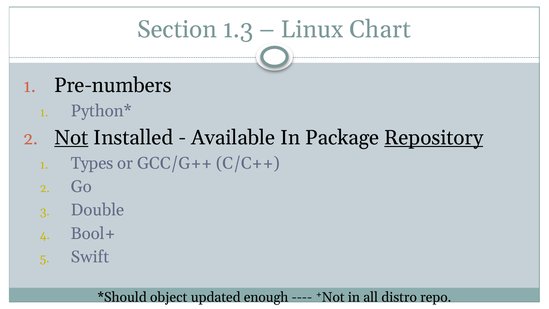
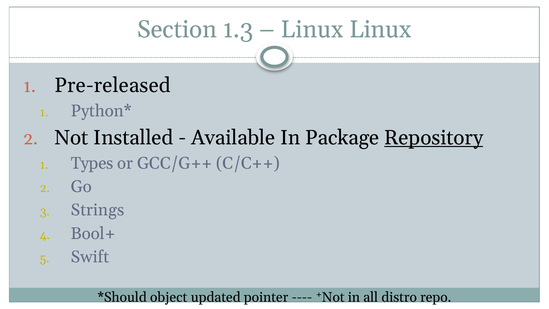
Linux Chart: Chart -> Linux (380, 29)
Pre-numbers: Pre-numbers -> Pre-released (113, 85)
Not underline: present -> none (71, 138)
Double: Double -> Strings (98, 210)
enough: enough -> pointer (266, 297)
